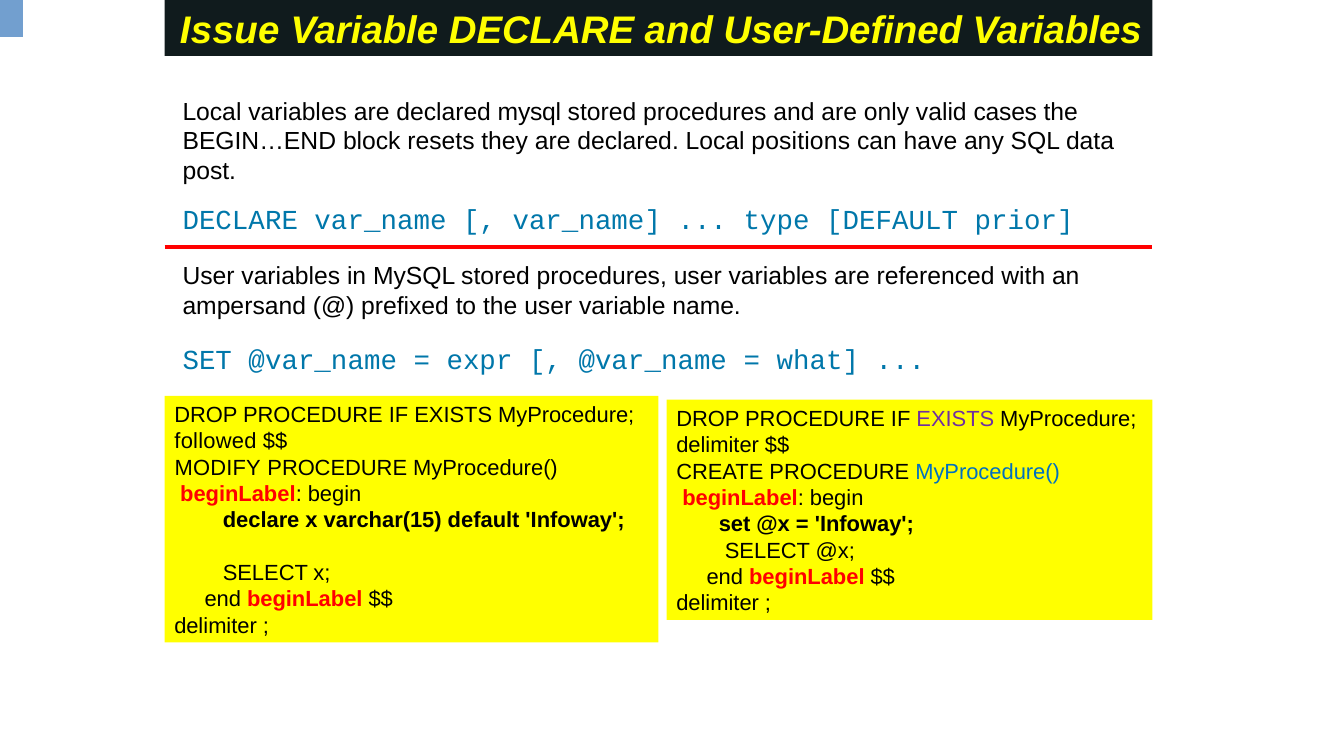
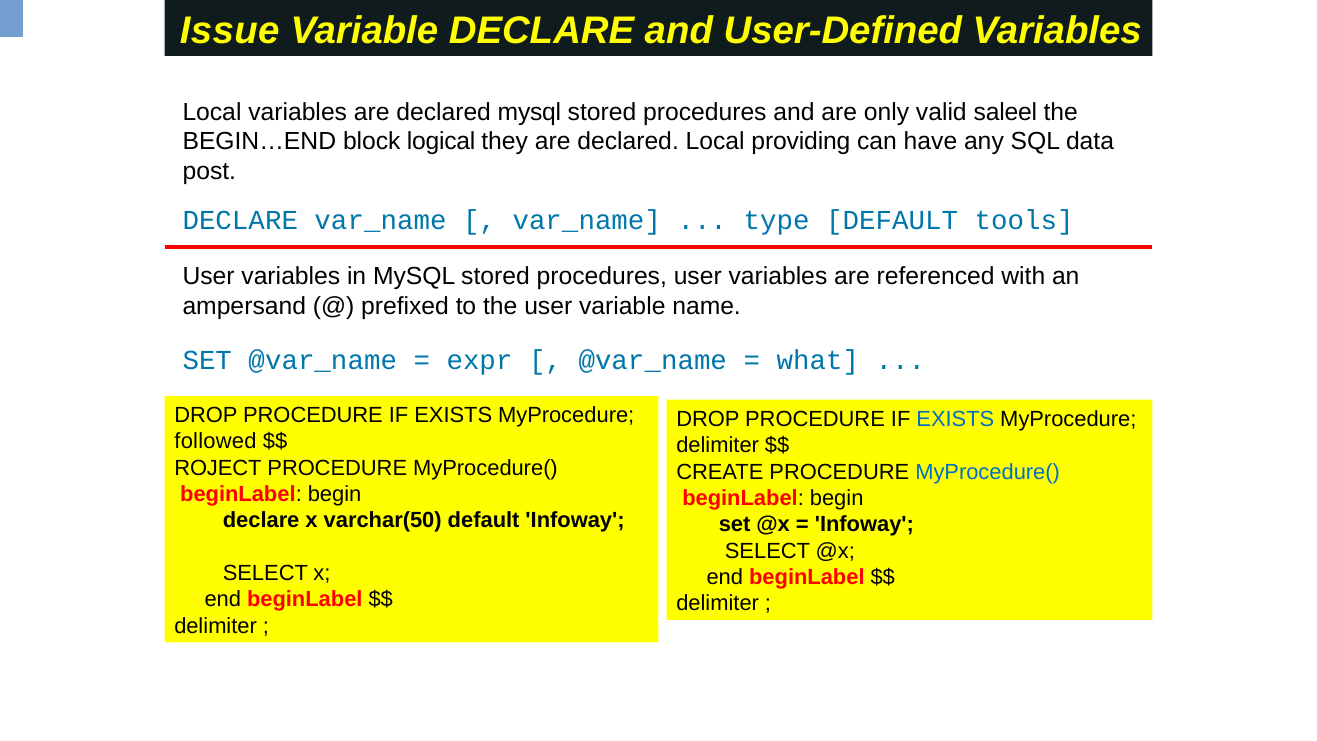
cases: cases -> saleel (1005, 112)
resets: resets -> logical (441, 142)
positions: positions -> providing (801, 142)
prior: prior -> tools (1024, 221)
EXISTS colour: purple -> blue (955, 419)
MODIFY: MODIFY -> ROJECT (218, 468)
varchar(15: varchar(15 -> varchar(50 (383, 521)
